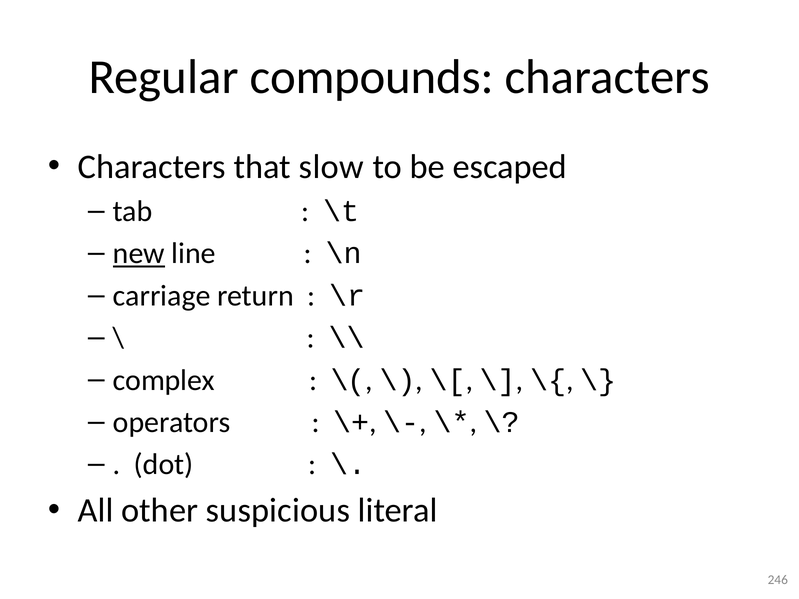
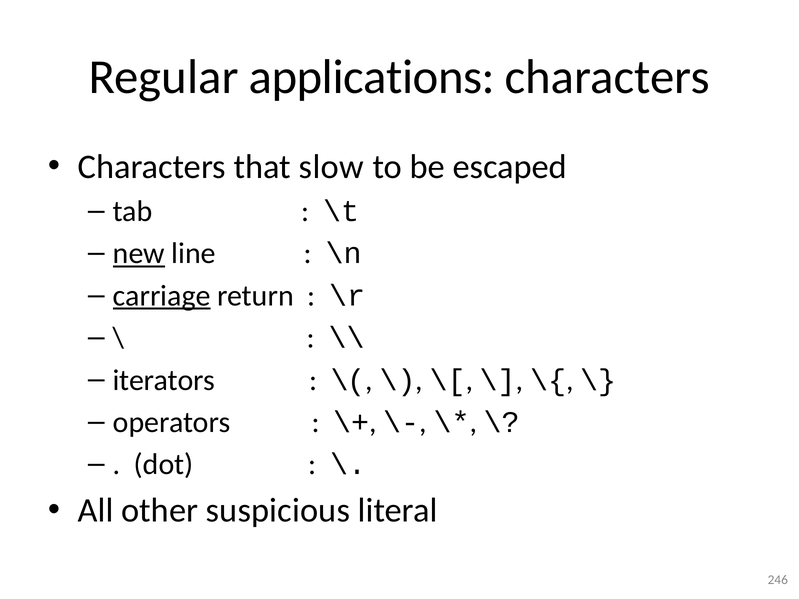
compounds: compounds -> applications (372, 77)
carriage underline: none -> present (162, 296)
complex: complex -> iterators (164, 380)
